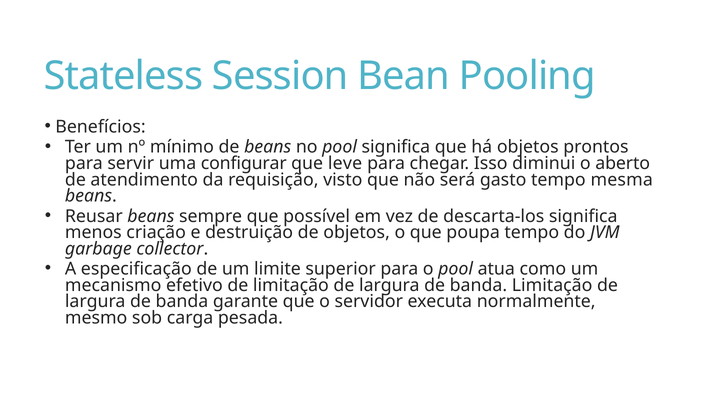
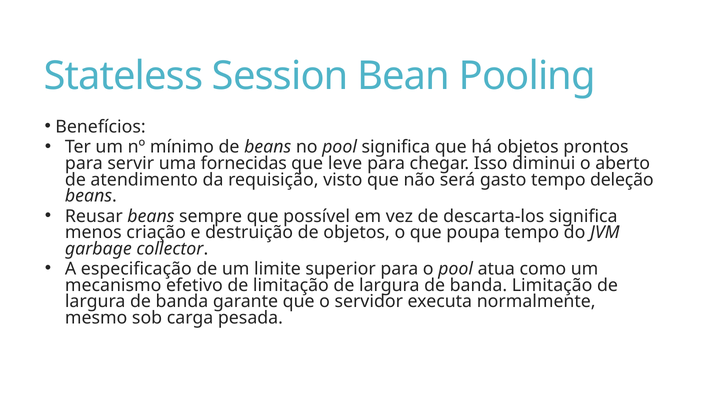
configurar: configurar -> fornecidas (244, 164)
mesma: mesma -> deleção (622, 180)
